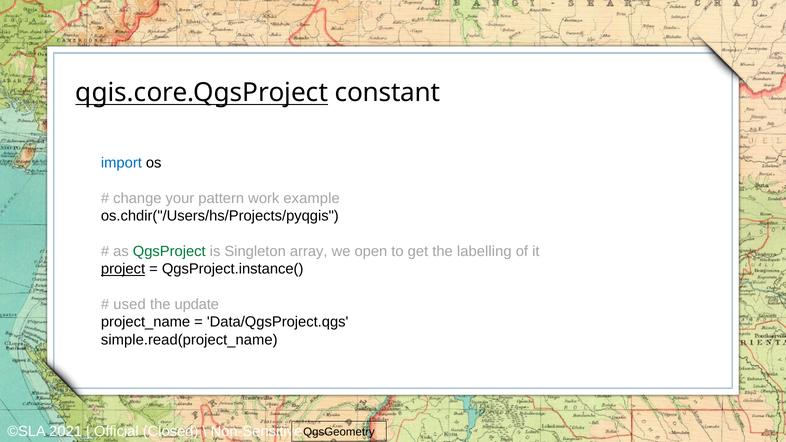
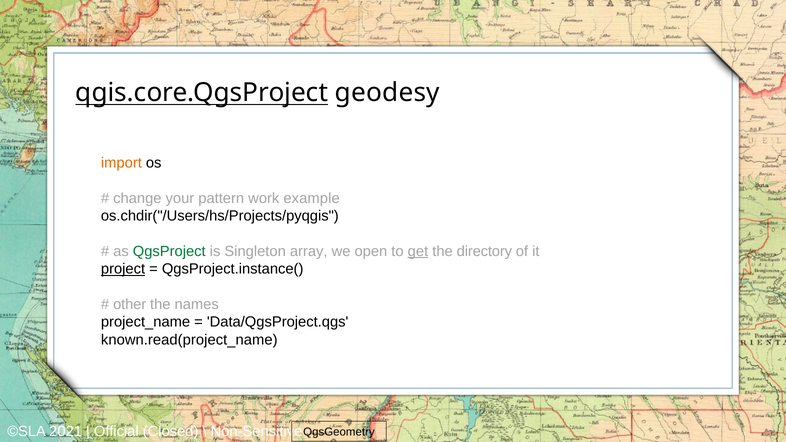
constant: constant -> geodesy (387, 93)
import colour: blue -> orange (121, 163)
get underline: none -> present (418, 251)
labelling: labelling -> directory (484, 251)
used: used -> other (130, 304)
update: update -> names (197, 304)
simple.read(project_name: simple.read(project_name -> known.read(project_name (189, 340)
